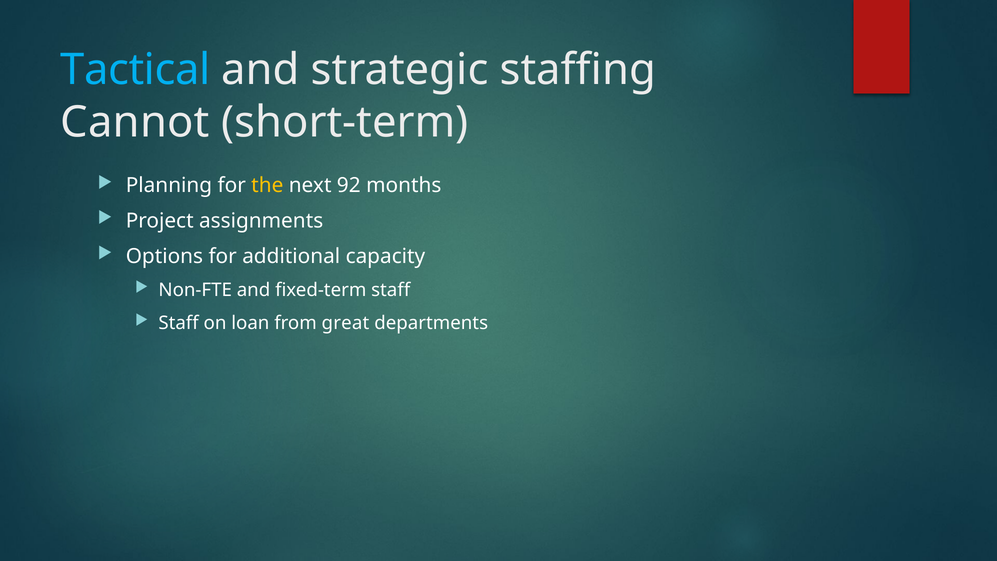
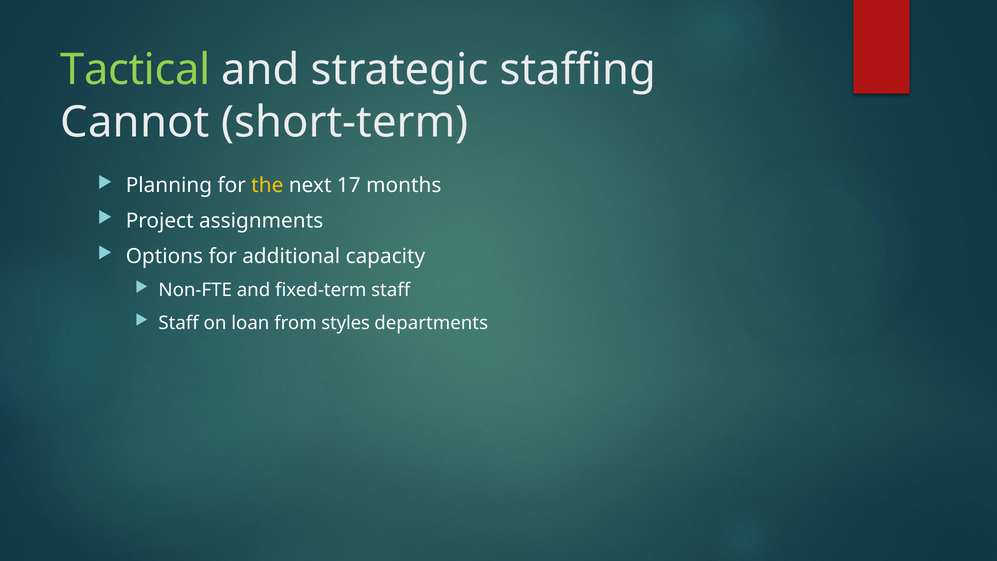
Tactical colour: light blue -> light green (135, 70)
92: 92 -> 17 (349, 186)
great: great -> styles (346, 323)
